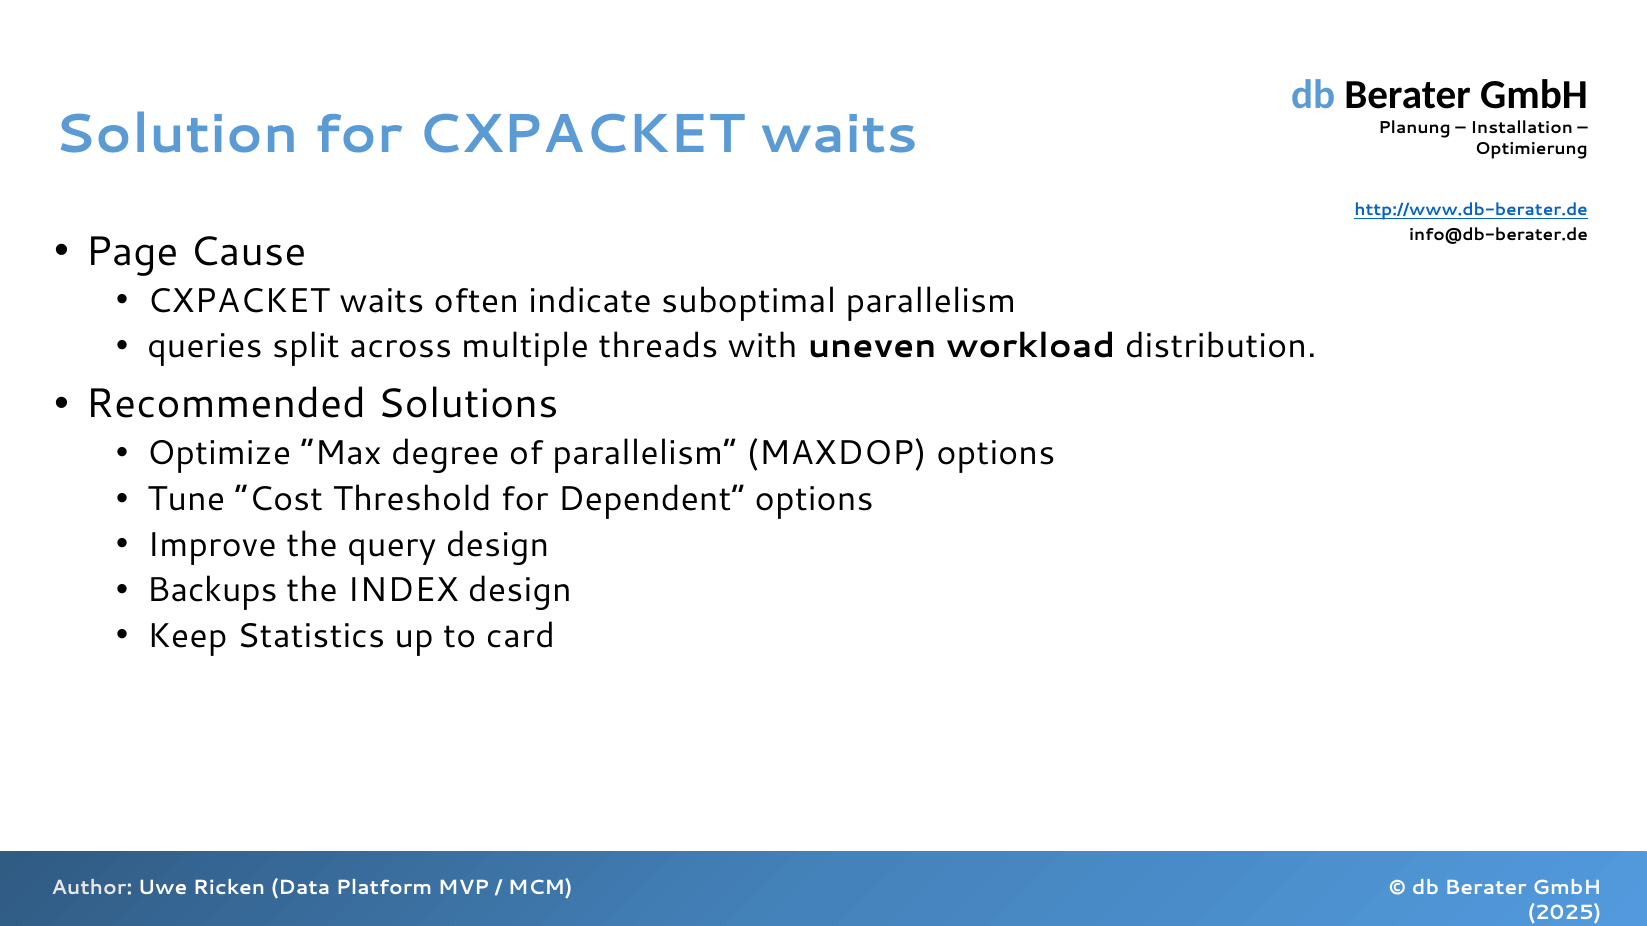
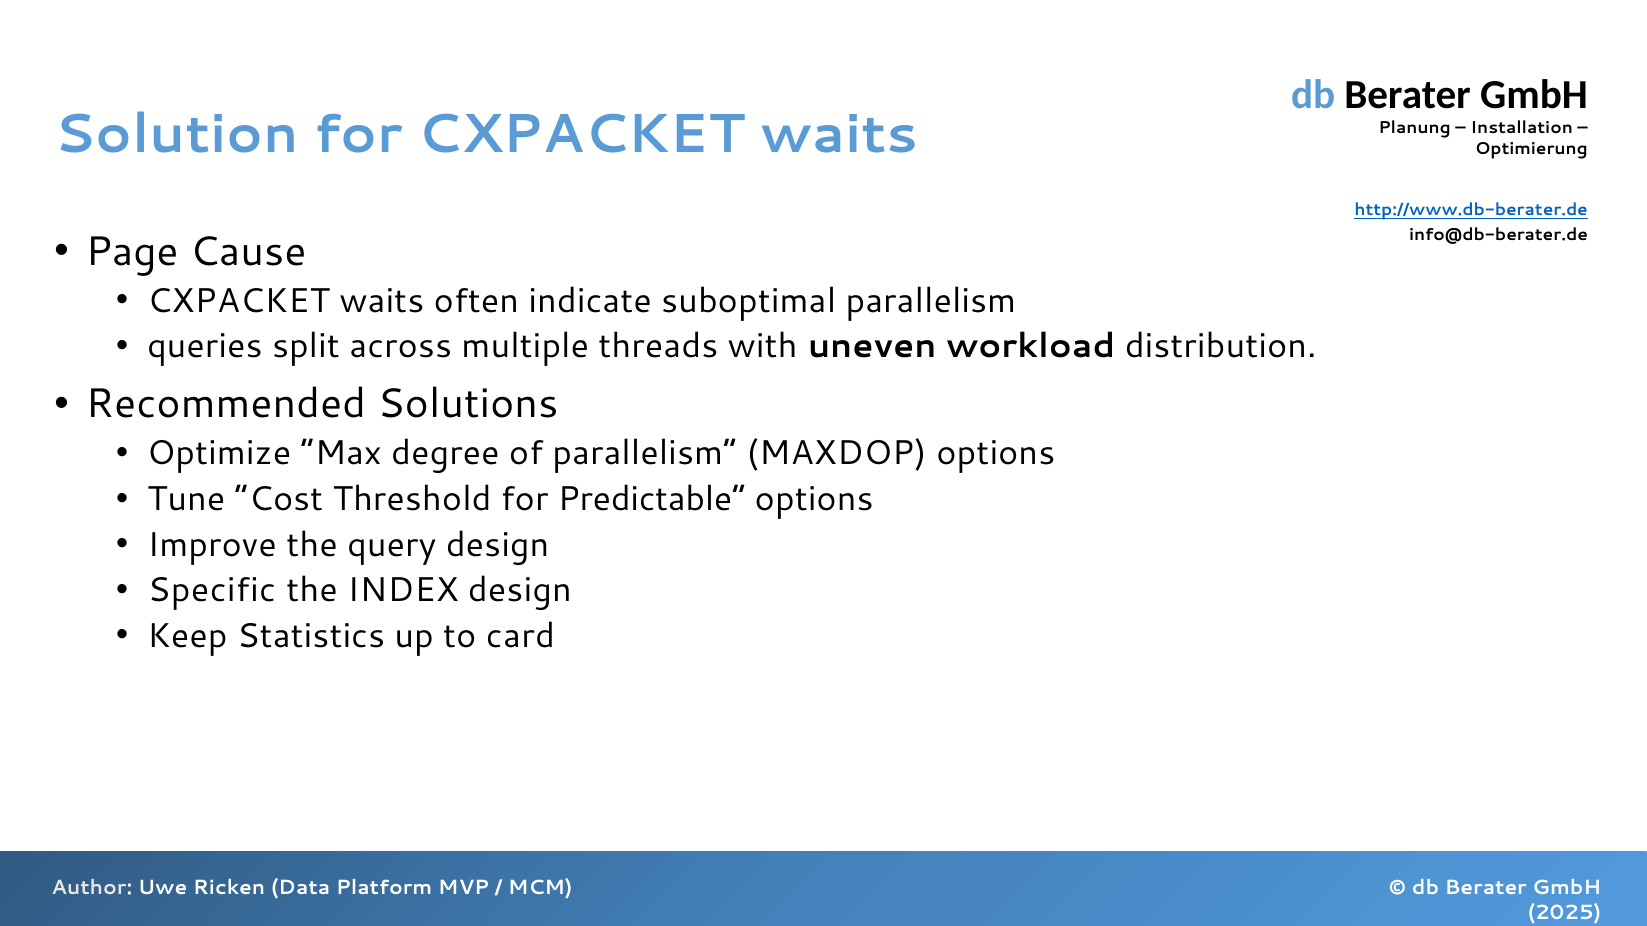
Dependent: Dependent -> Predictable (652, 499)
Backups: Backups -> Specific (212, 591)
